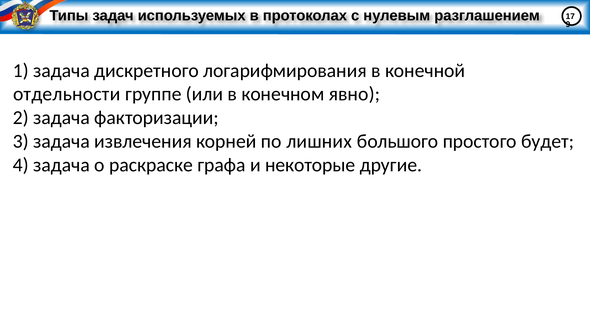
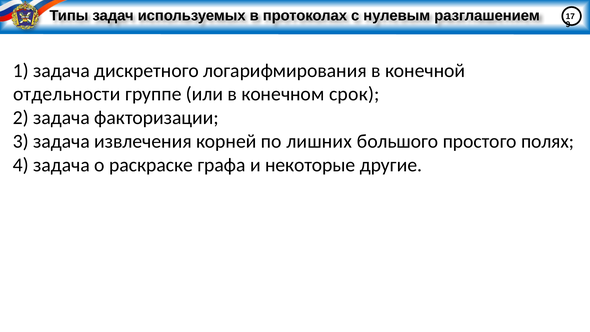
явно: явно -> срок (354, 94)
будет: будет -> полях (548, 141)
